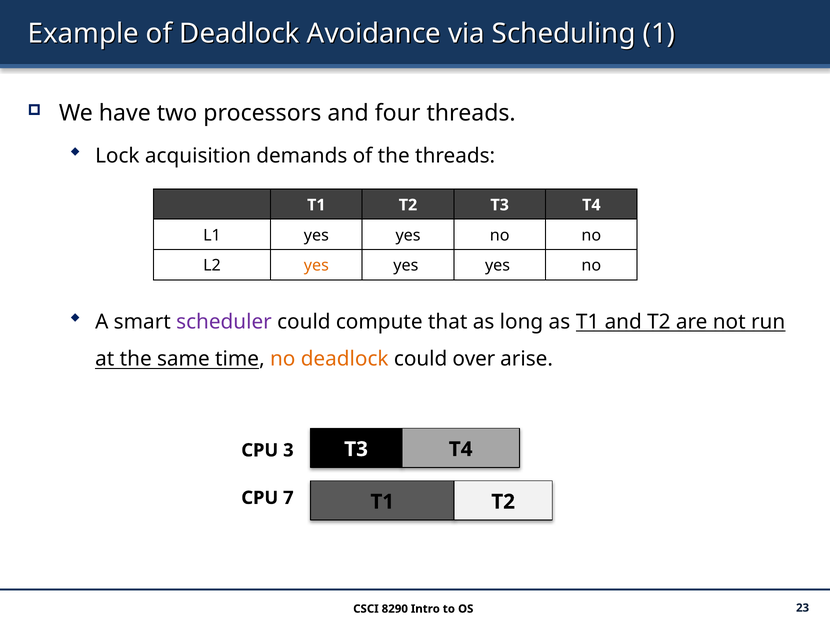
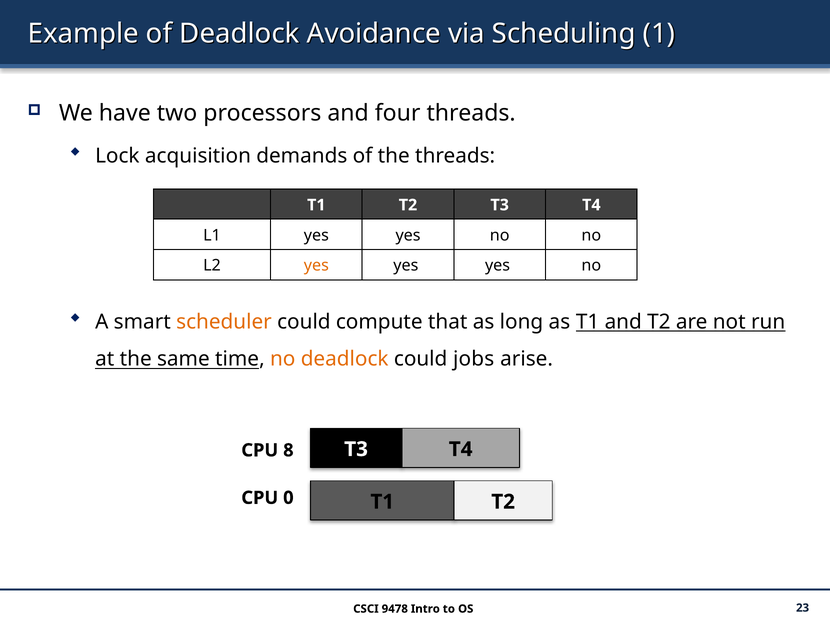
scheduler colour: purple -> orange (224, 322)
over: over -> jobs (474, 359)
3: 3 -> 8 (288, 451)
7: 7 -> 0 (288, 498)
8290: 8290 -> 9478 (395, 609)
